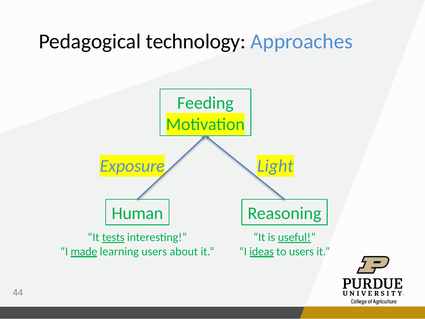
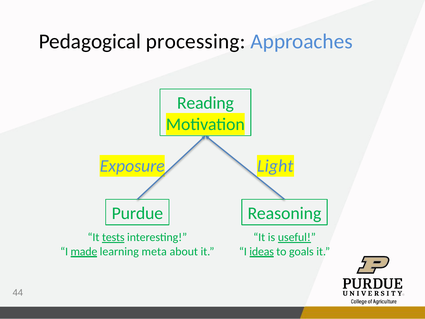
technology: technology -> processing (196, 42)
Feeding: Feeding -> Reading (205, 103)
Human: Human -> Purdue (137, 213)
learning users: users -> meta (154, 251)
to users: users -> goals (301, 251)
